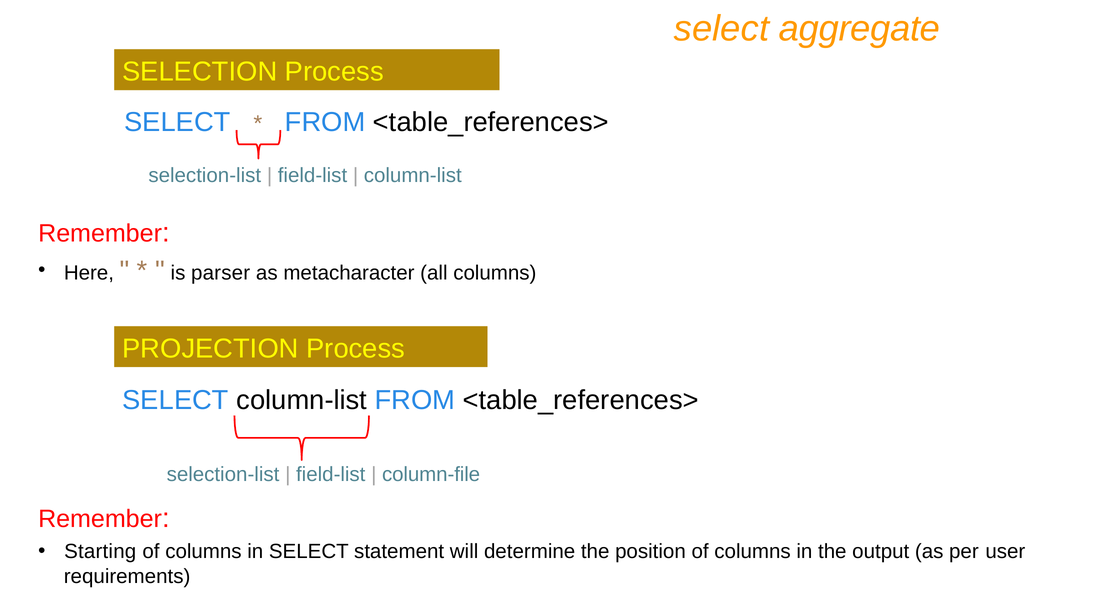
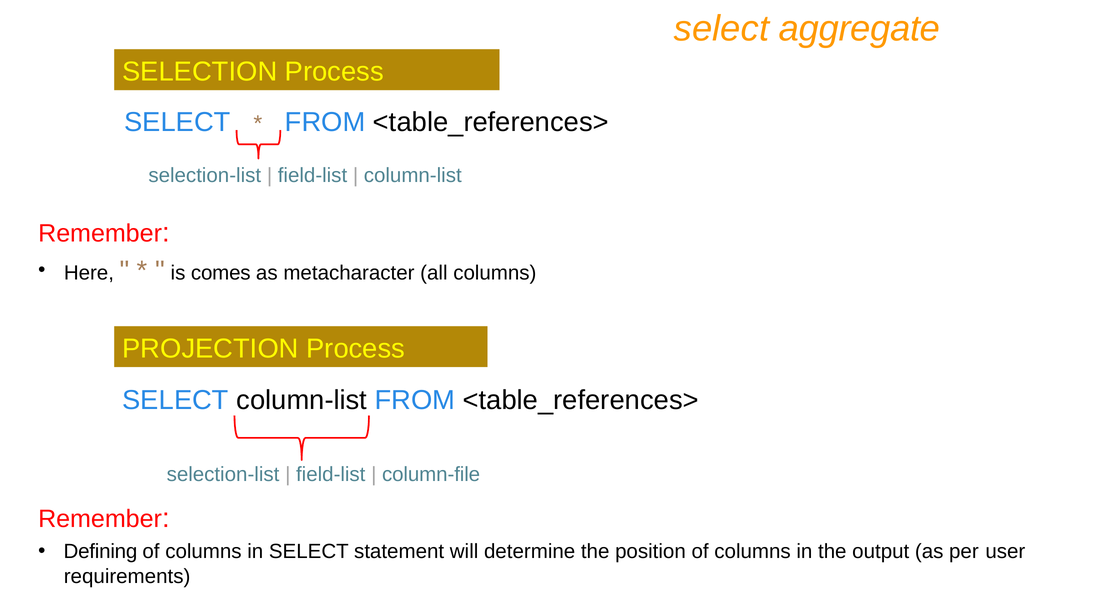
parser: parser -> comes (221, 273)
Starting: Starting -> Defining (100, 552)
